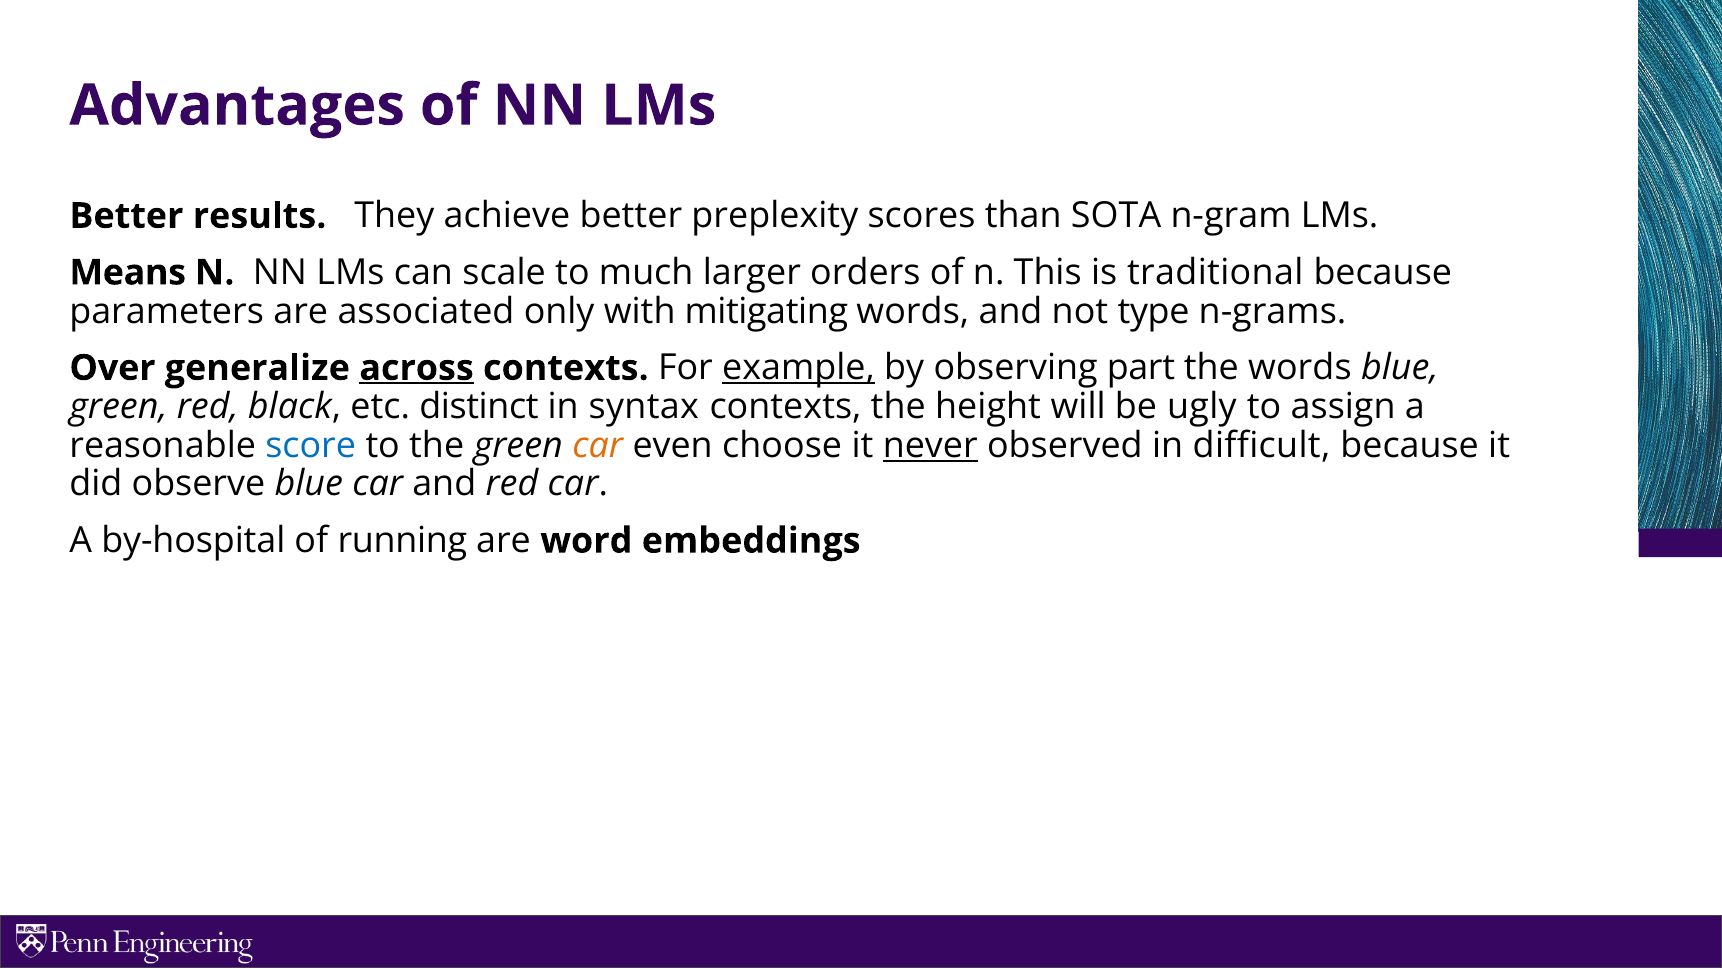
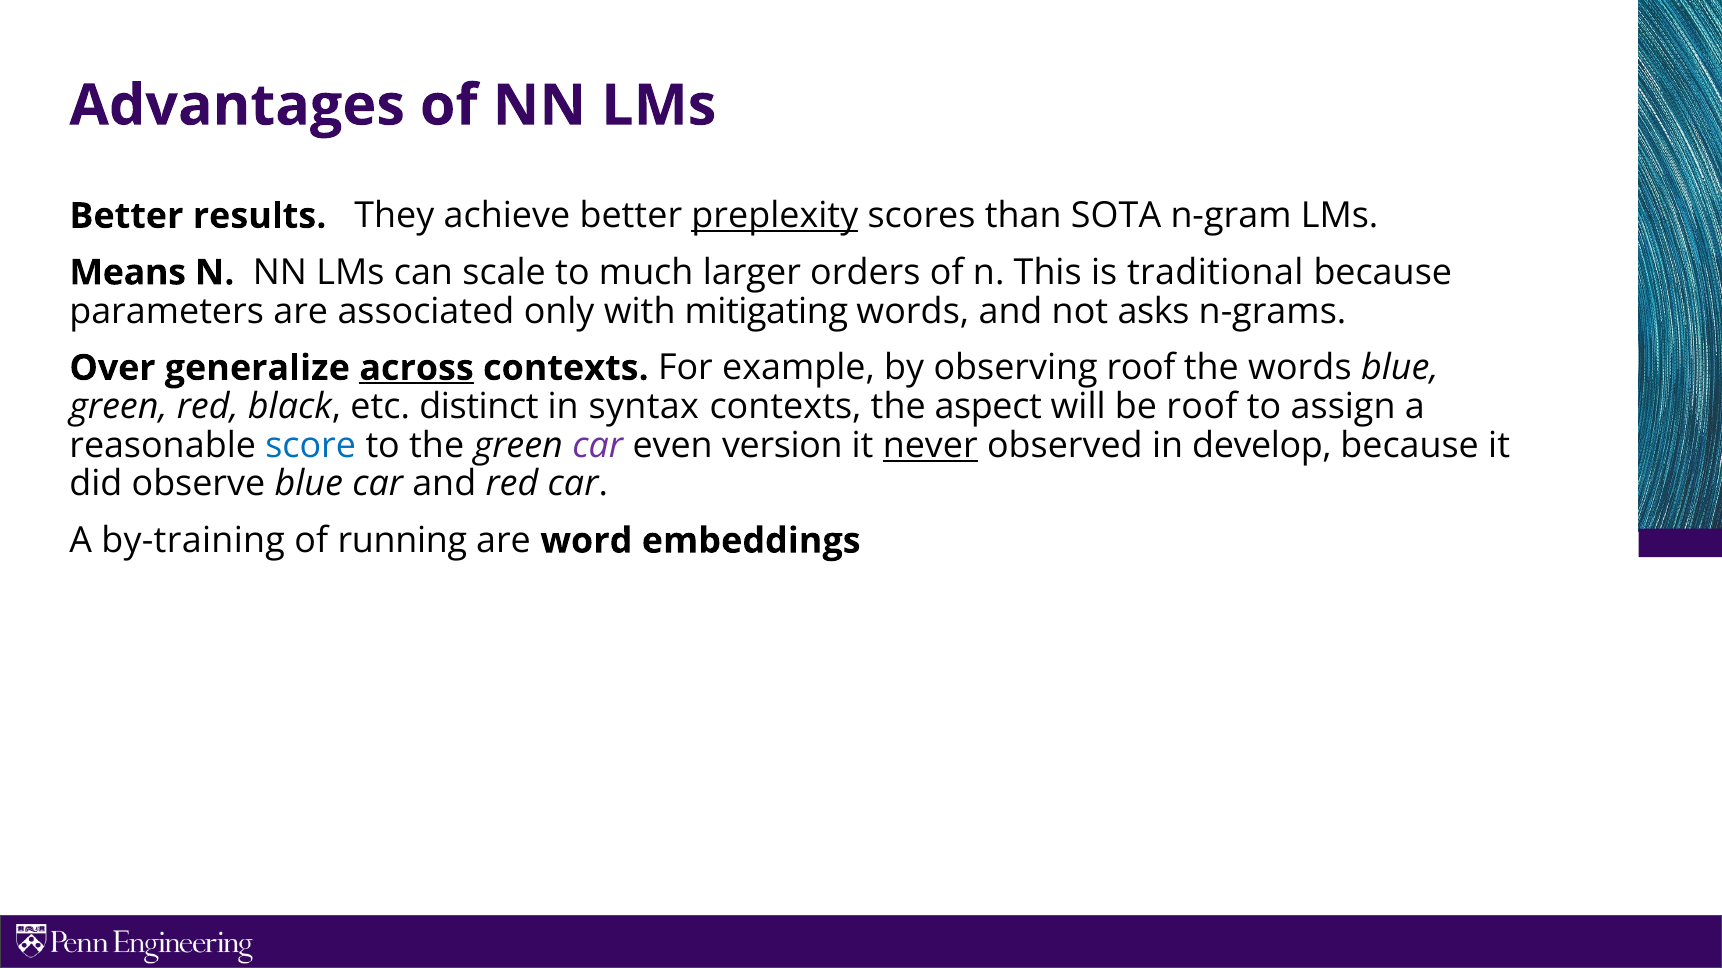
preplexity underline: none -> present (775, 216)
type: type -> asks (1154, 312)
example underline: present -> none (799, 368)
observing part: part -> roof (1141, 368)
height: height -> aspect (988, 407)
be ugly: ugly -> roof (1202, 407)
car colour: orange -> purple (598, 446)
choose: choose -> version (782, 446)
difficult: difficult -> develop (1262, 446)
by-hospital: by-hospital -> by-training (193, 541)
